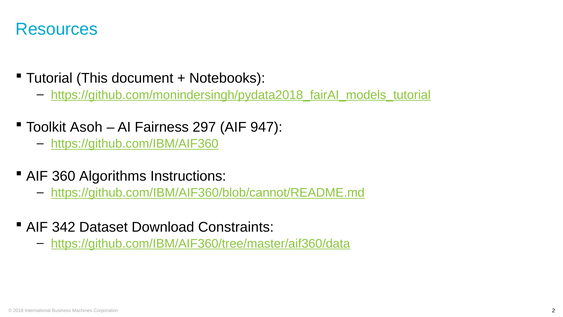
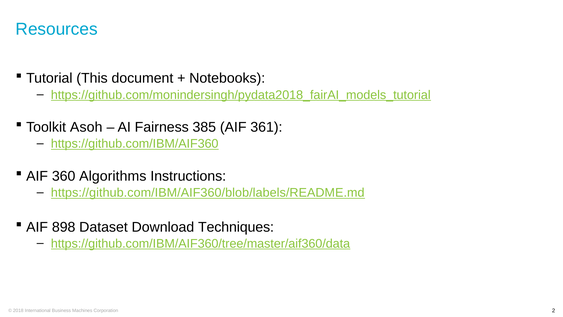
297: 297 -> 385 (204, 127)
947: 947 -> 361 (266, 127)
https://github.com/IBM/AIF360/blob/cannot/README.md: https://github.com/IBM/AIF360/blob/cannot/README.md -> https://github.com/IBM/AIF360/blob/labels/README.md (208, 193)
342: 342 -> 898 (64, 227)
Constraints: Constraints -> Techniques (236, 227)
